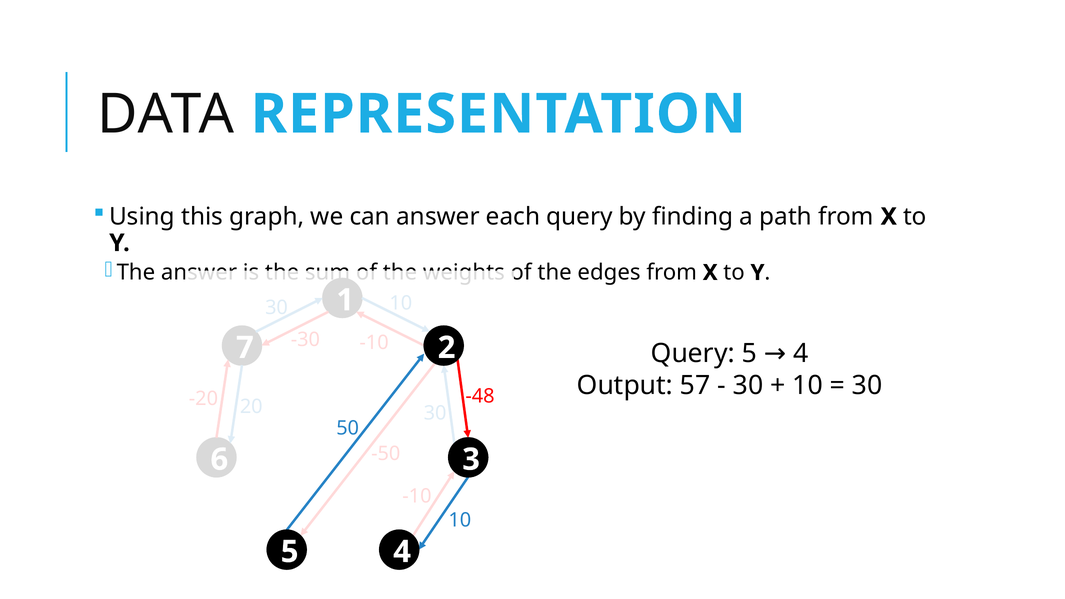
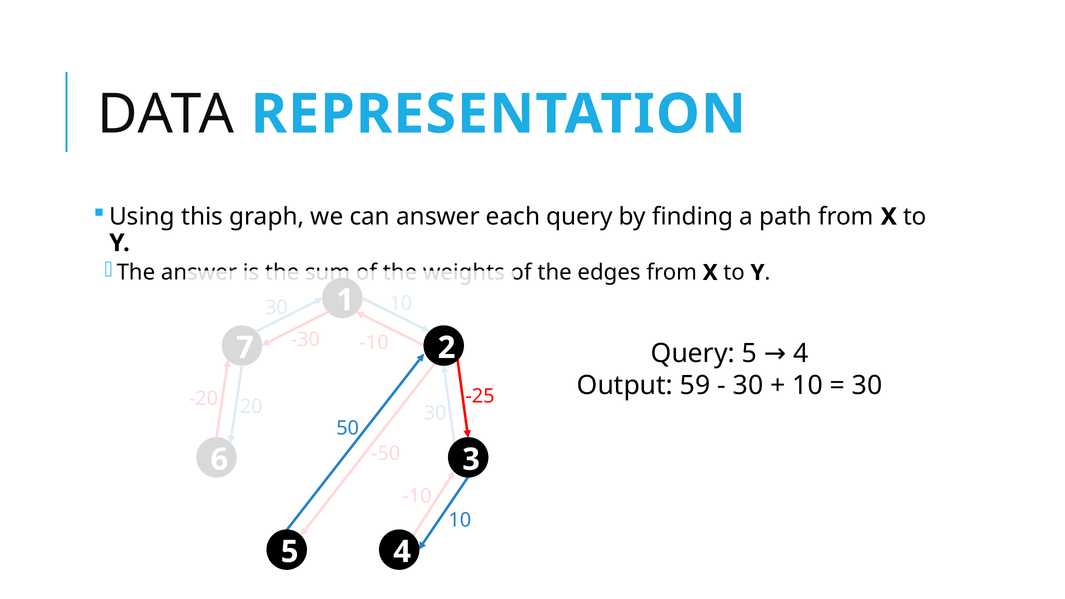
57: 57 -> 59 (695, 385)
-48: -48 -> -25 (480, 396)
